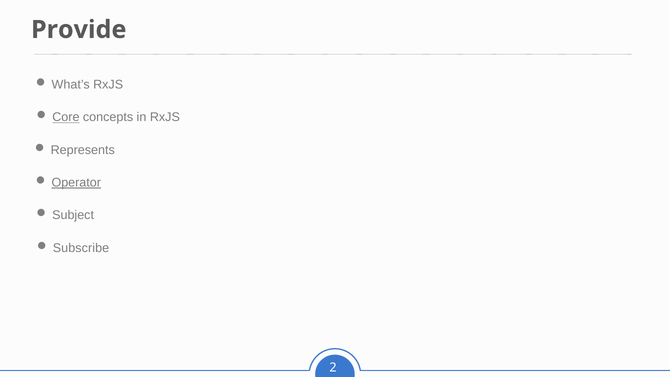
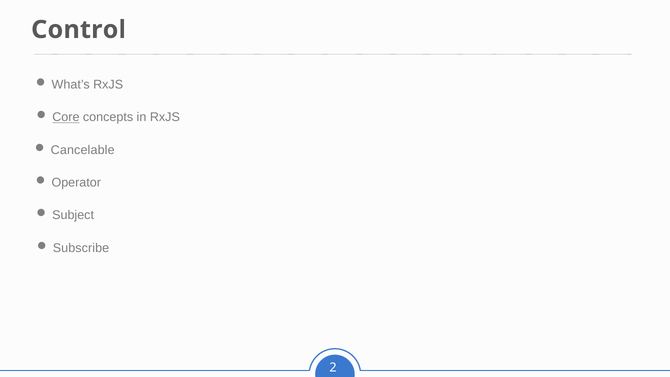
Provide: Provide -> Control (79, 30)
Represents: Represents -> Cancelable (83, 150)
Operator underline: present -> none (76, 182)
